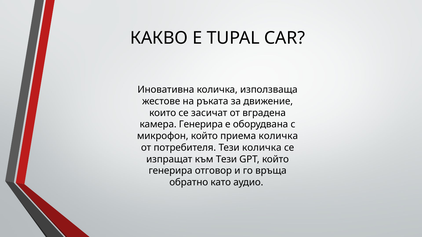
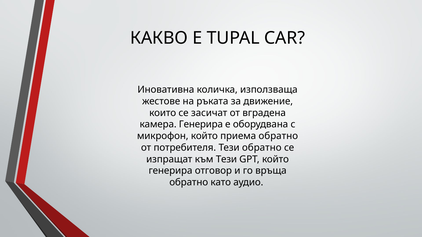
приема количка: количка -> обратно (278, 136)
Тези количка: количка -> обратно (262, 148)
